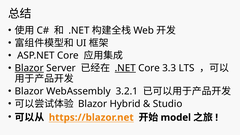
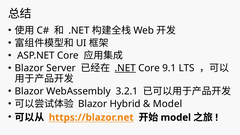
Blazor underline: present -> none (29, 68)
3.3: 3.3 -> 9.1 (169, 68)
Studio: Studio -> Model (168, 104)
